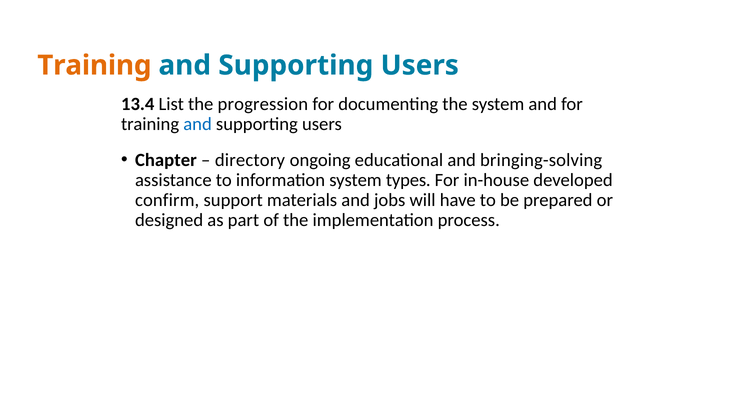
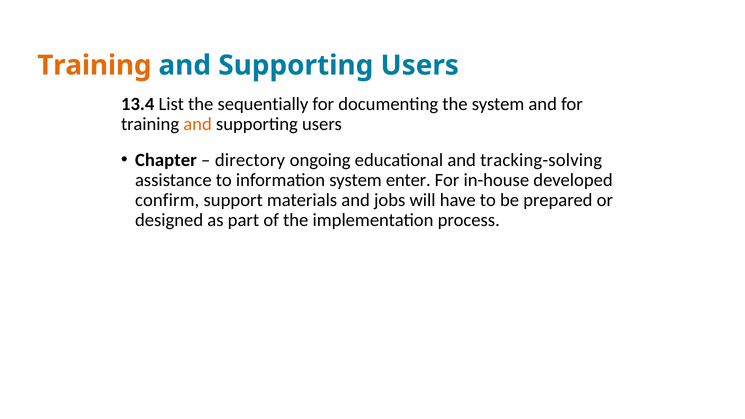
progression: progression -> sequentially (263, 104)
and colour: blue -> orange (198, 124)
bringing-solving: bringing-solving -> tracking-solving (541, 160)
types: types -> enter (408, 180)
